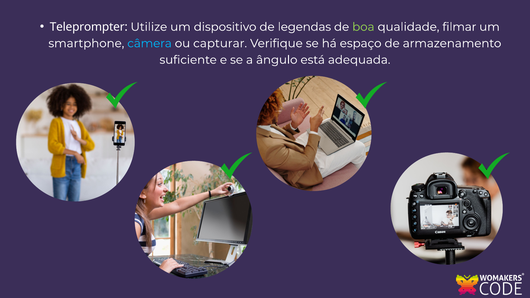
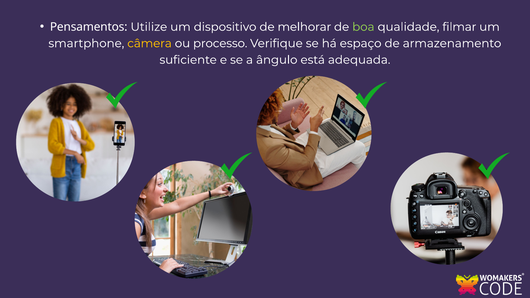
Teleprompter: Teleprompter -> Pensamentos (89, 27)
legendas: legendas -> melhorar (304, 27)
câmera colour: light blue -> yellow (150, 43)
capturar: capturar -> processo (220, 43)
